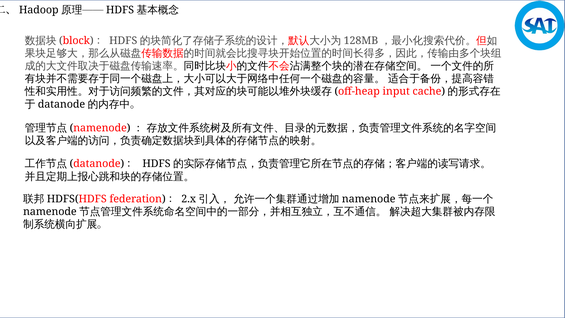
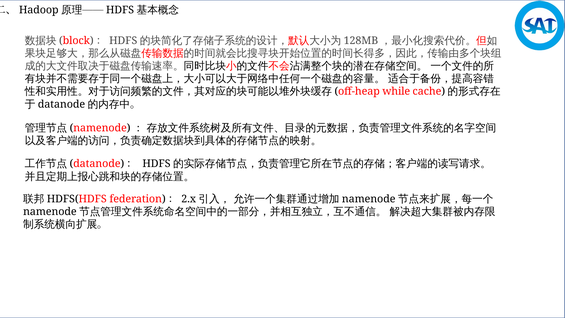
input: input -> while (396, 91)
